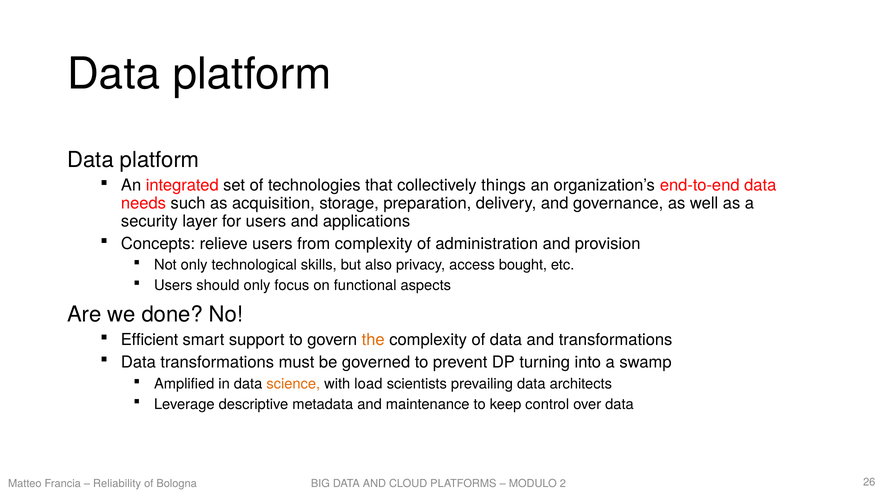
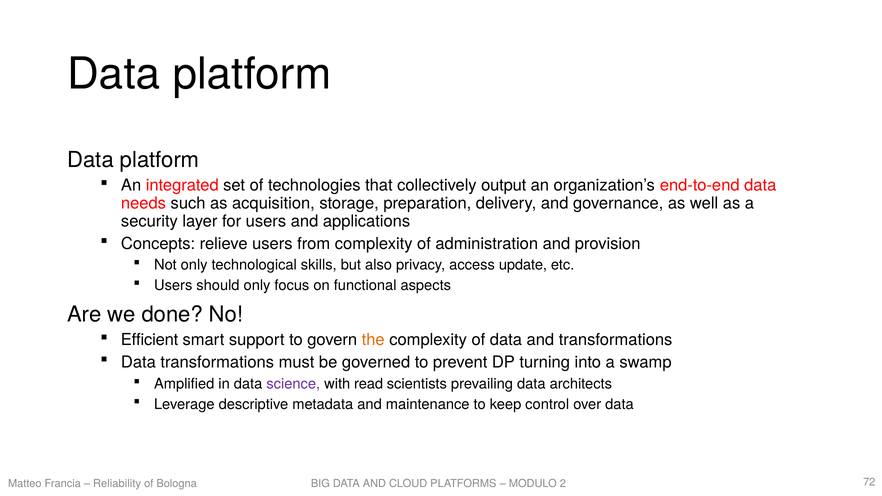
things: things -> output (504, 186)
bought: bought -> update (523, 265)
science colour: orange -> purple (293, 384)
load: load -> read (369, 384)
26: 26 -> 72 (869, 482)
